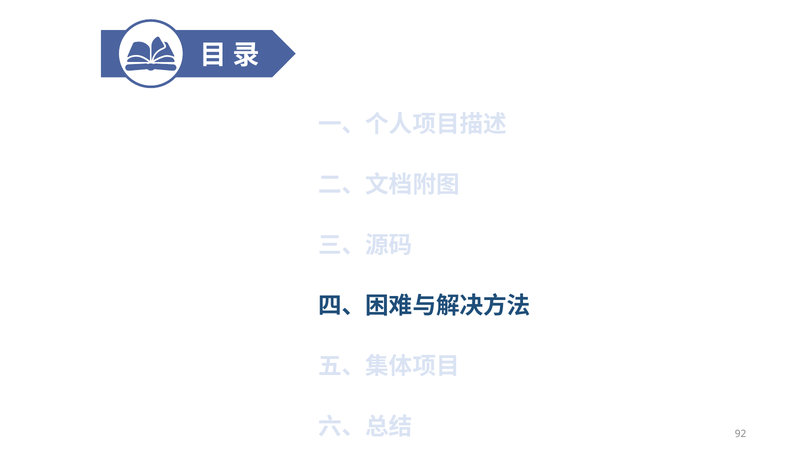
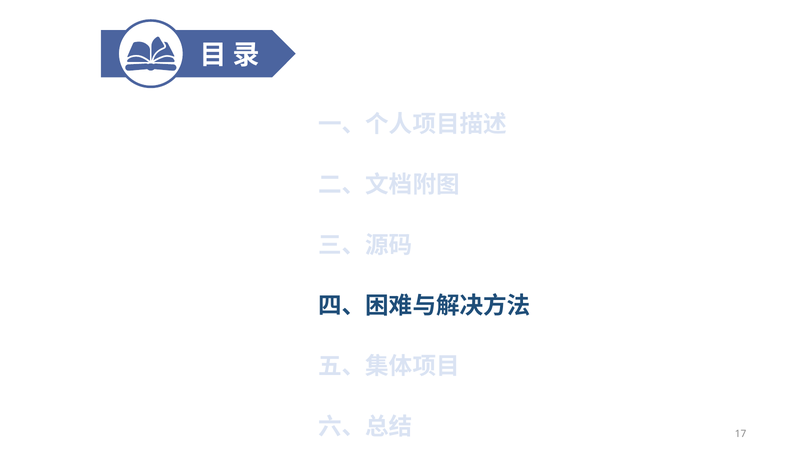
92: 92 -> 17 (741, 433)
